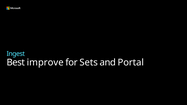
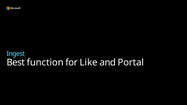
improve: improve -> function (45, 62)
Sets: Sets -> Like (89, 62)
